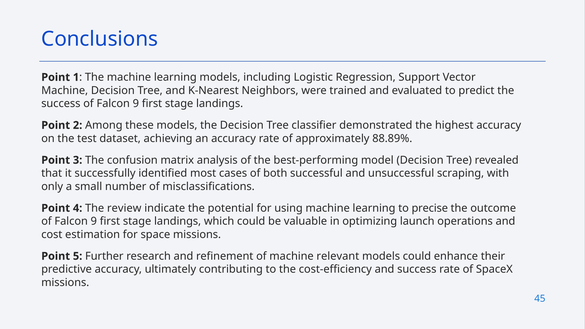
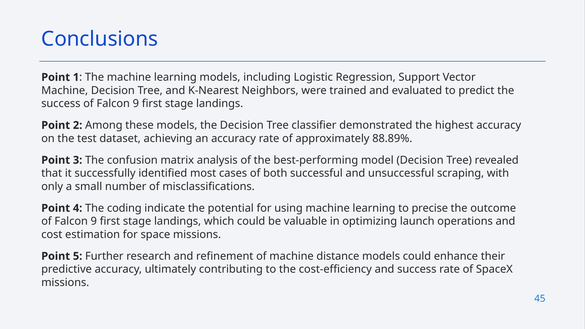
review: review -> coding (124, 208)
relevant: relevant -> distance (338, 256)
